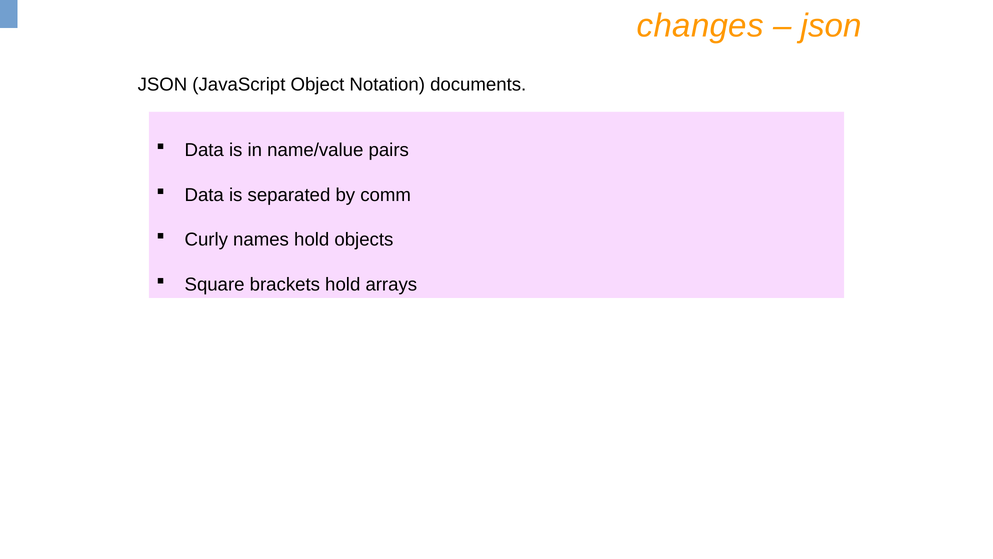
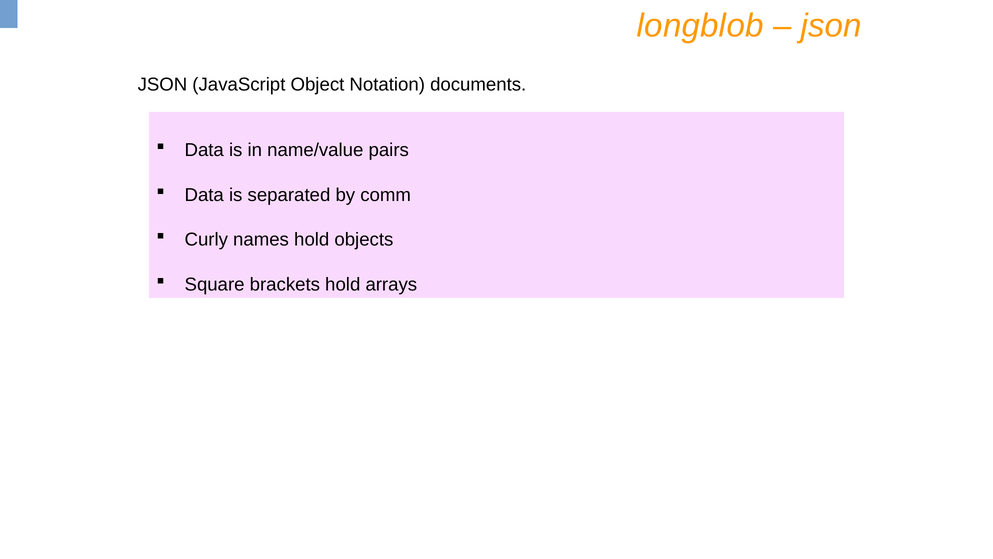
changes: changes -> longblob (700, 26)
